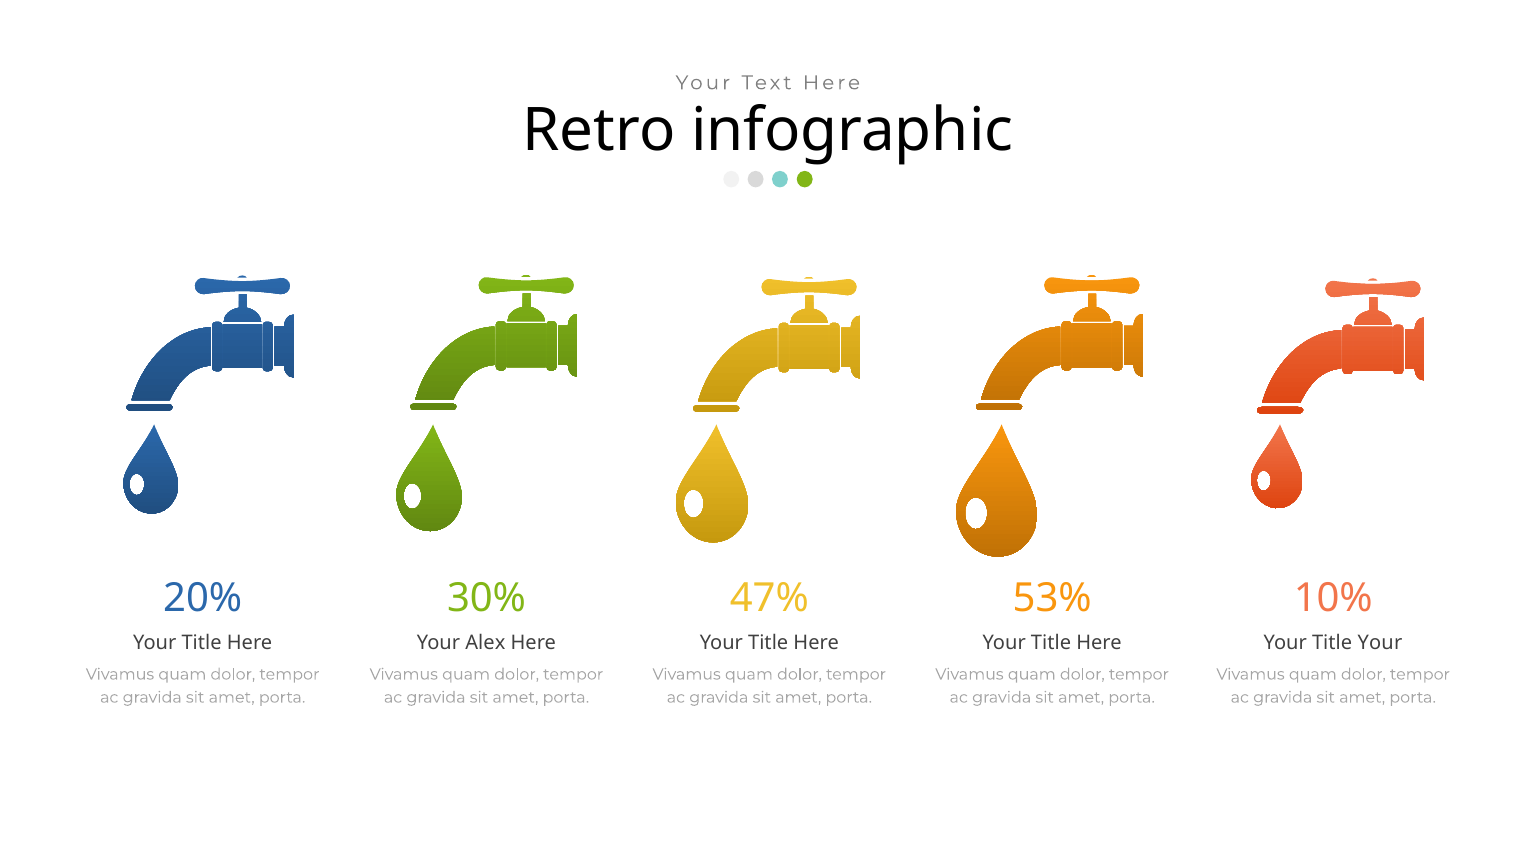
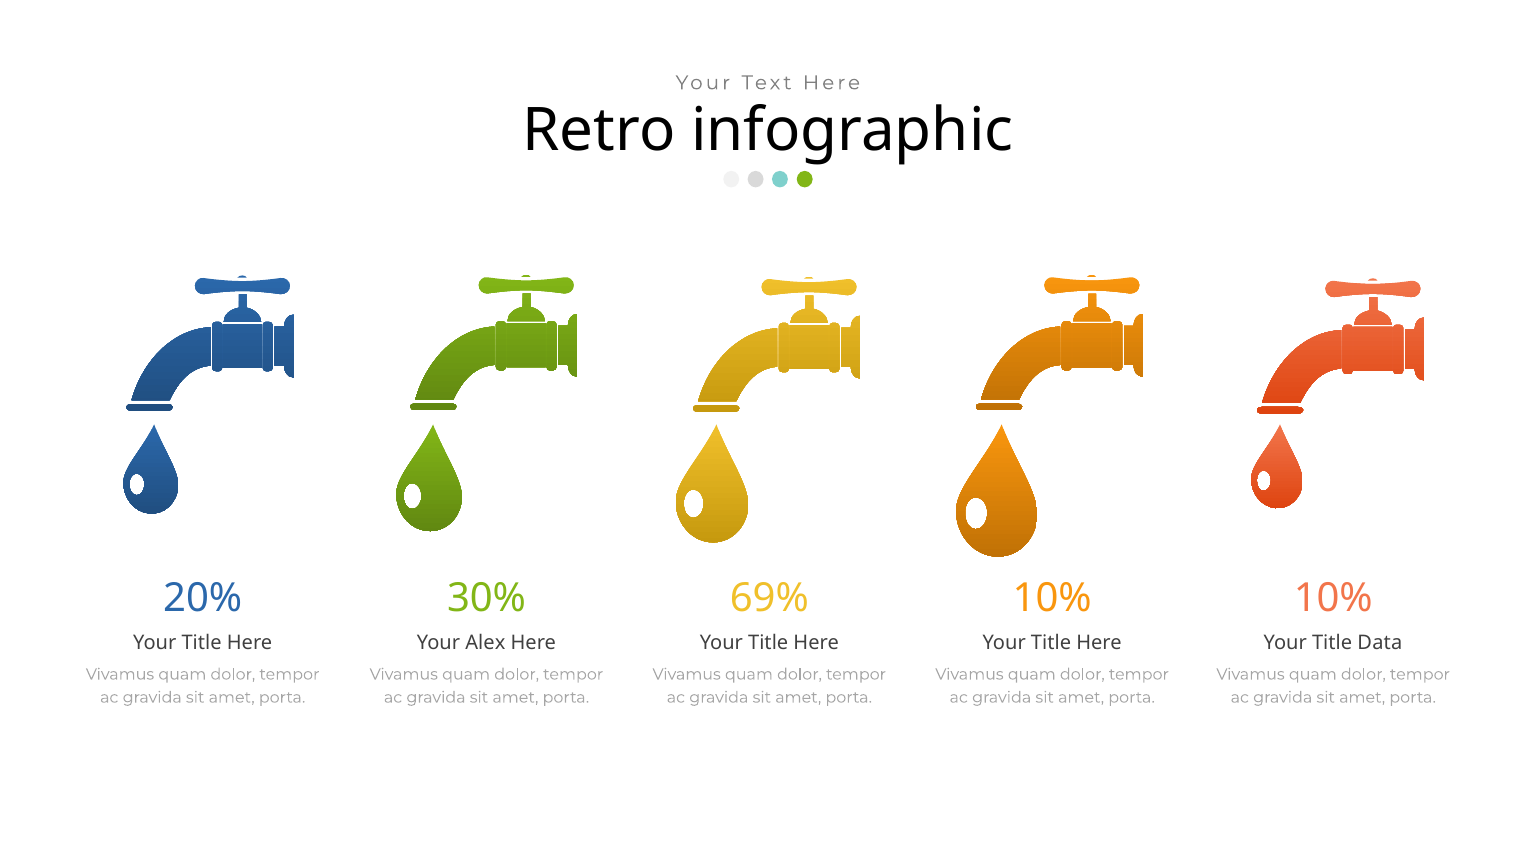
47%: 47% -> 69% (769, 598)
53%: 53% -> 10% (1052, 598)
Title Your: Your -> Data (1380, 642)
